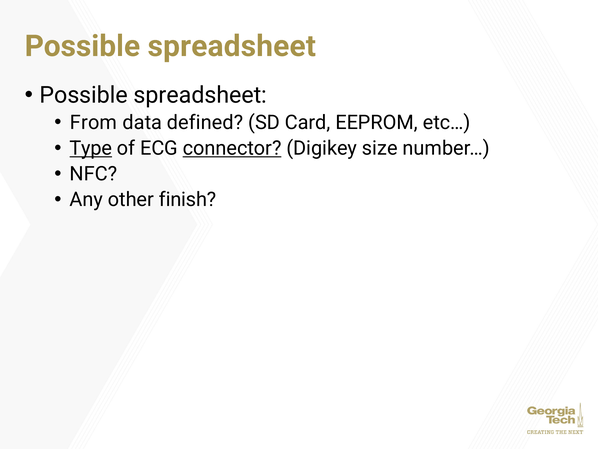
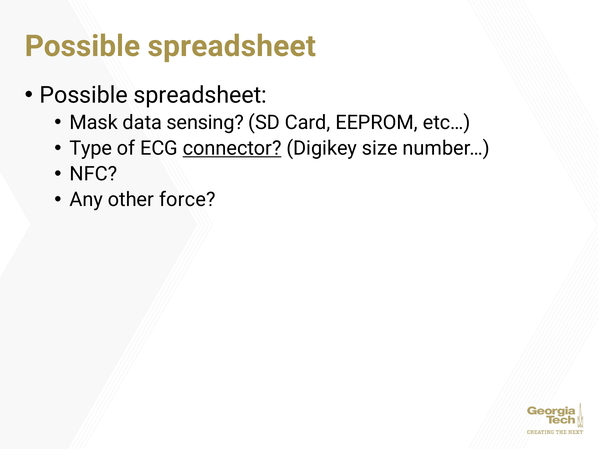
From: From -> Mask (94, 122)
defined: defined -> sensing (205, 122)
Type underline: present -> none (91, 148)
finish: finish -> force (187, 199)
